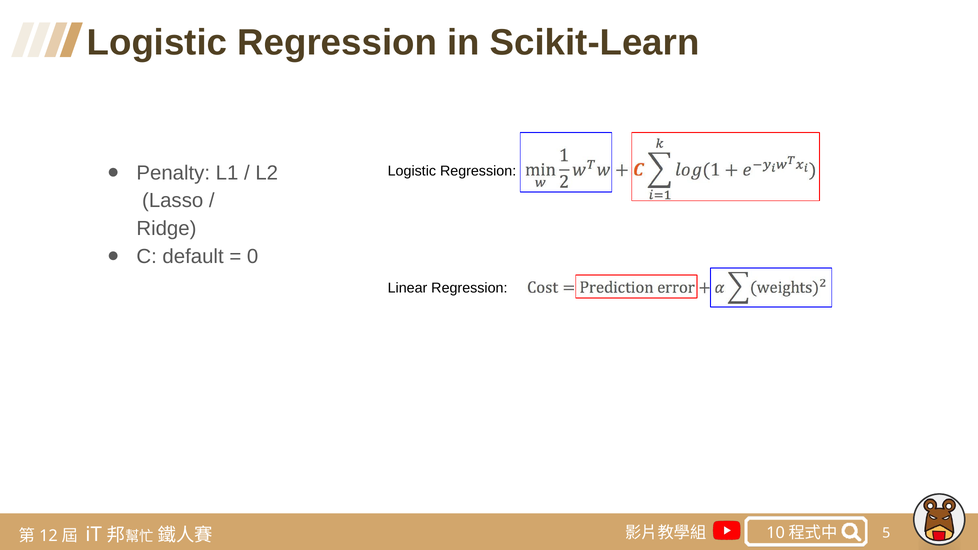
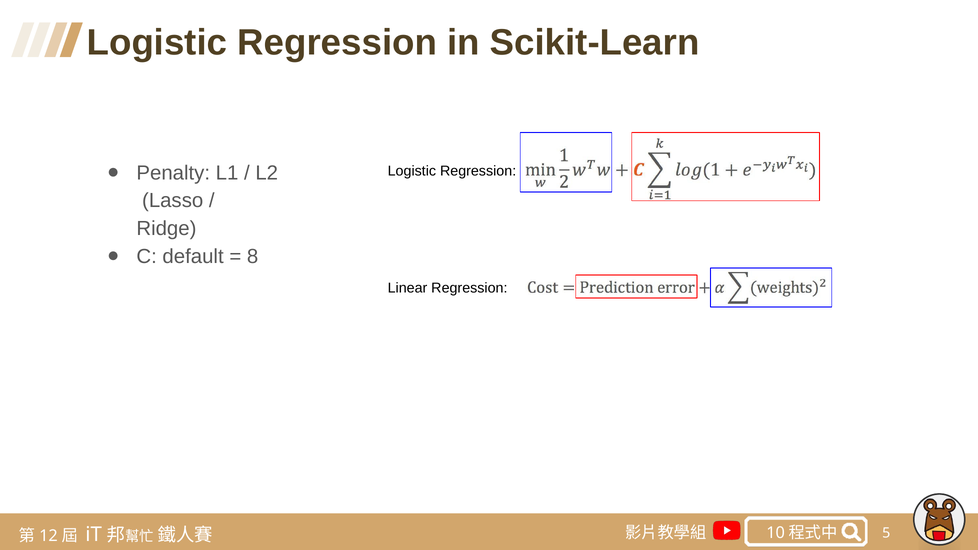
0: 0 -> 8 (253, 256)
